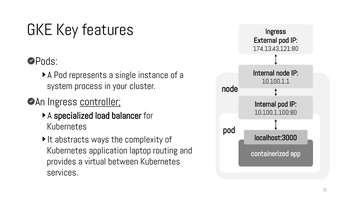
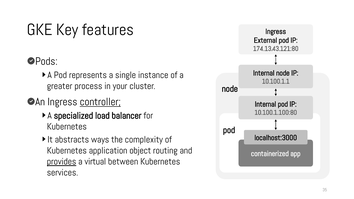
system: system -> greater (60, 86)
laptop: laptop -> object (140, 151)
provides underline: none -> present (62, 162)
